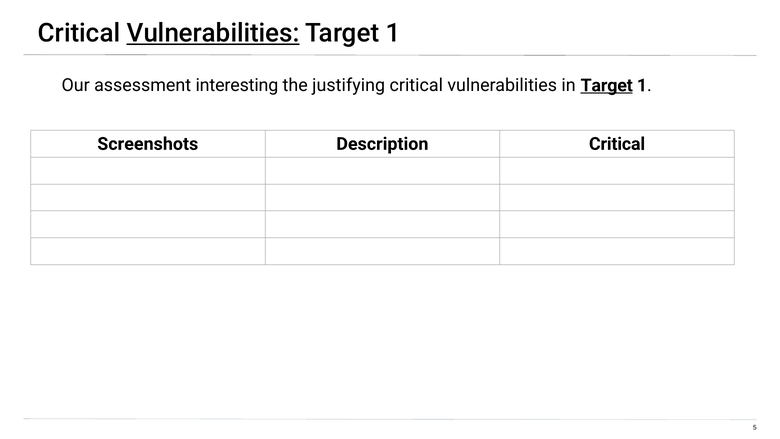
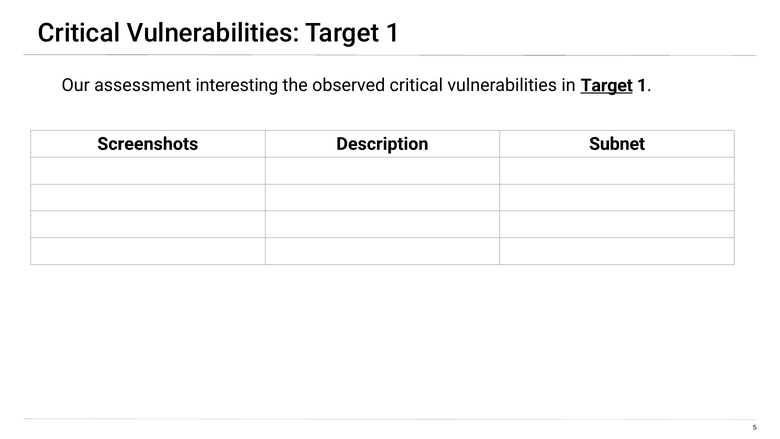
Vulnerabilities underline: present -> none (213, 33)
justifying: justifying -> observed (349, 85)
Description Critical: Critical -> Subnet (617, 144)
